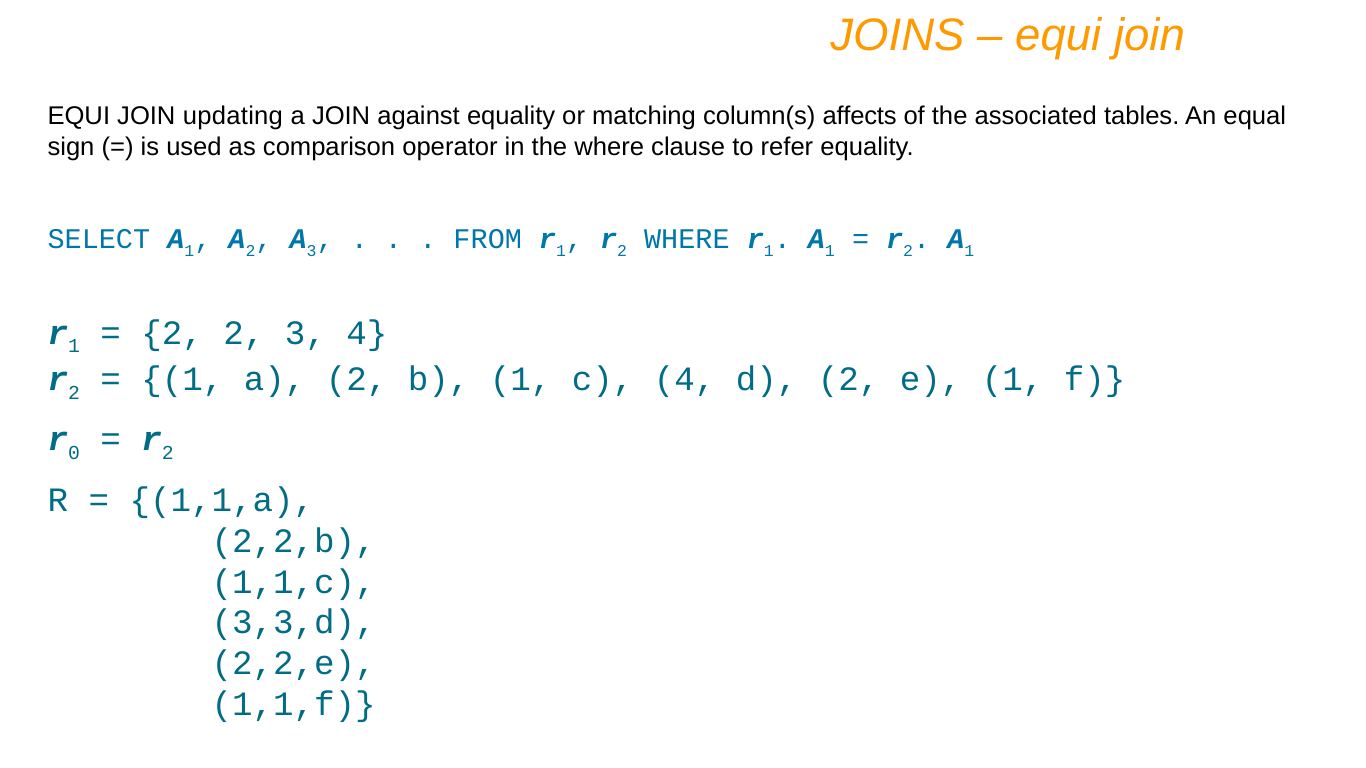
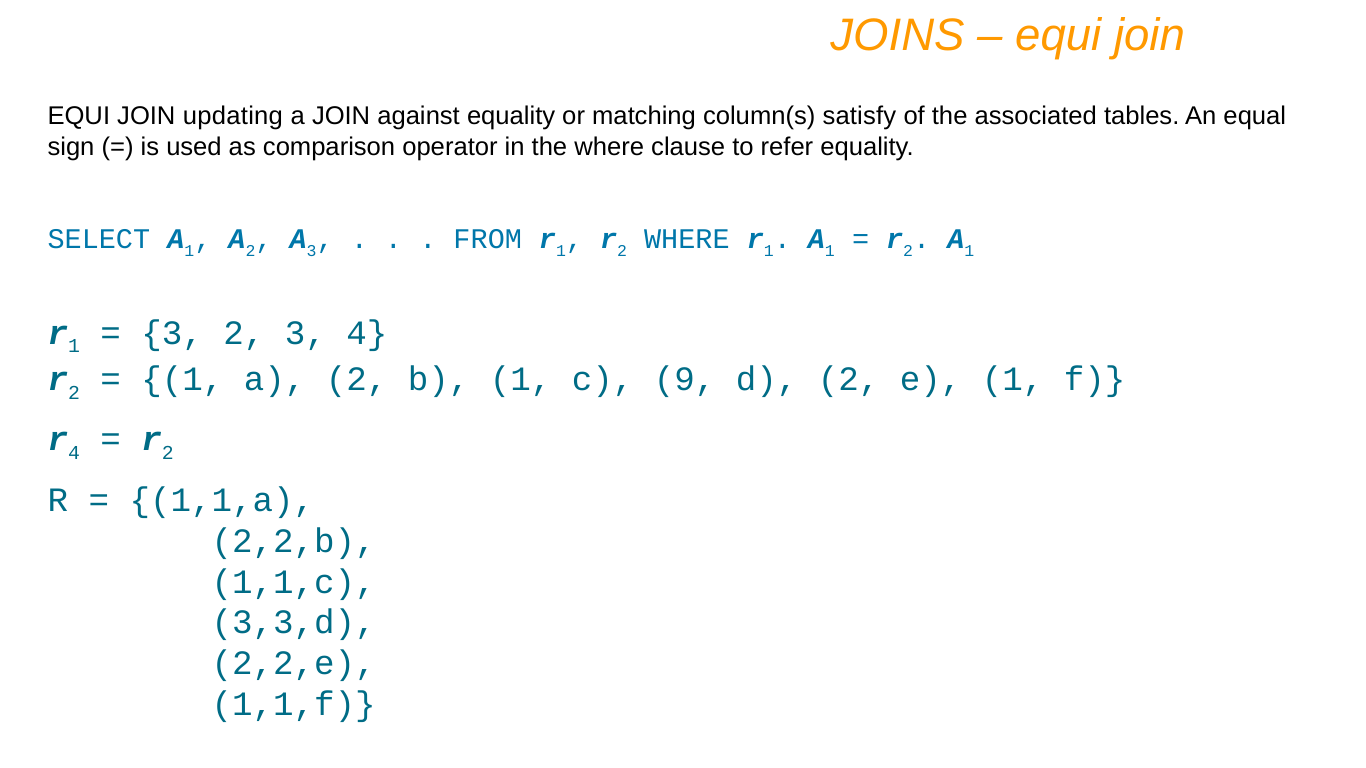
affects: affects -> satisfy (859, 116)
2: 2 -> 3 (172, 333)
c 4: 4 -> 9 (685, 380)
r 0: 0 -> 4 (74, 453)
